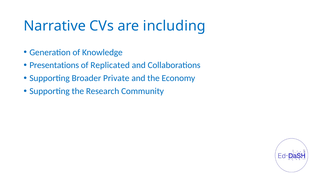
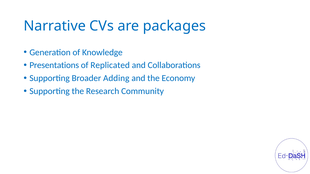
including: including -> packages (174, 26)
Private: Private -> Adding (116, 78)
